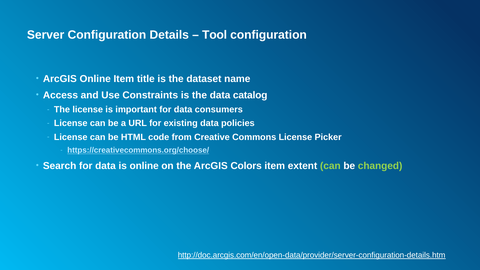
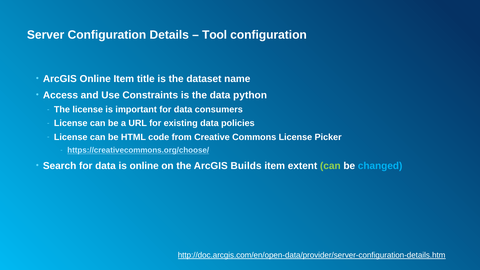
catalog: catalog -> python (250, 95)
Colors: Colors -> Builds (246, 166)
changed colour: light green -> light blue (380, 166)
